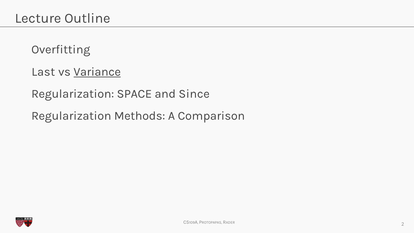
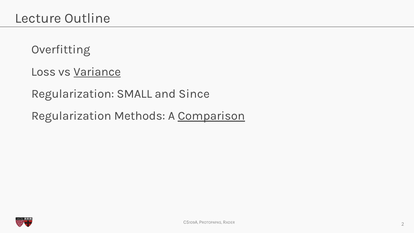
Last: Last -> Loss (43, 72)
SPACE: SPACE -> SMALL (134, 94)
Comparison underline: none -> present (211, 116)
